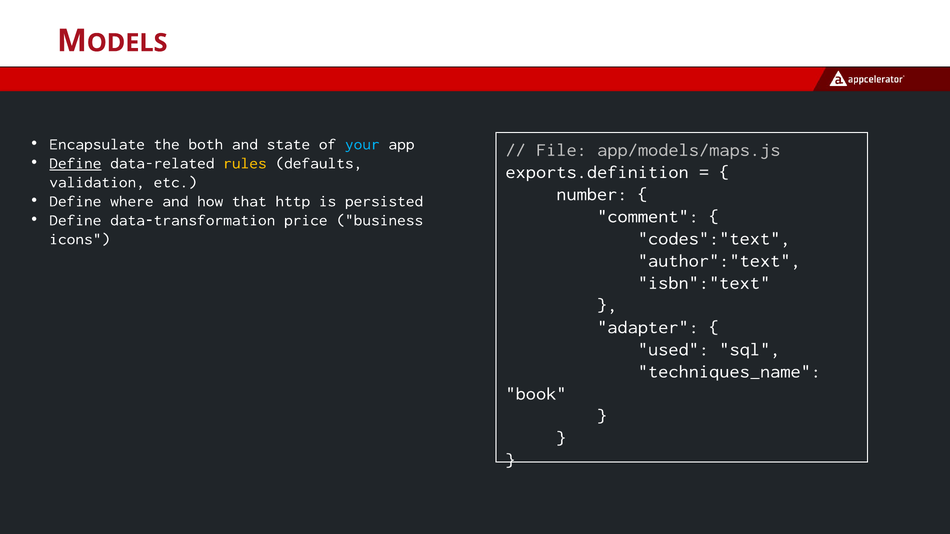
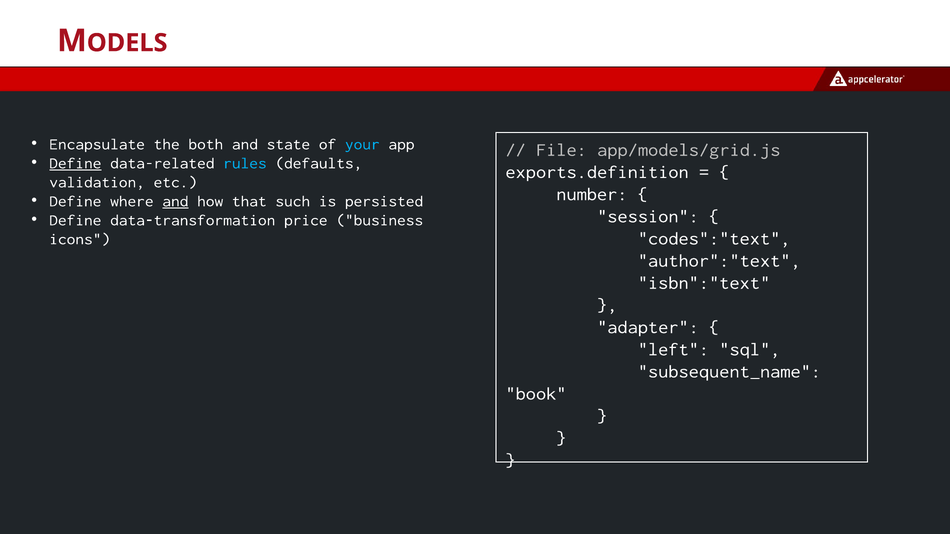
app/models/maps.js: app/models/maps.js -> app/models/grid.js (689, 150)
rules colour: yellow -> light blue (245, 163)
and underline: none -> present (175, 201)
http: http -> such (293, 201)
comment: comment -> session (648, 216)
used: used -> left (673, 349)
techniques_name: techniques_name -> subsequent_name (729, 372)
